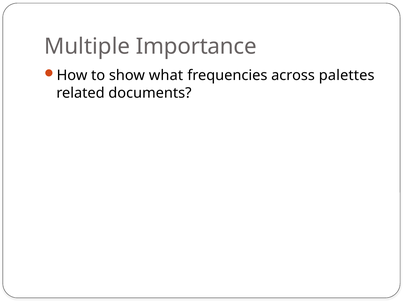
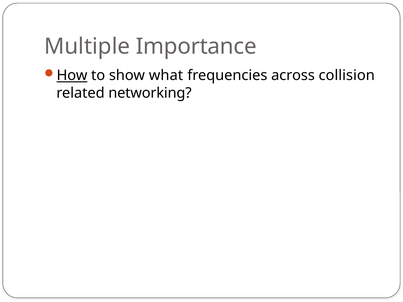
How underline: none -> present (72, 76)
palettes: palettes -> collision (347, 76)
documents: documents -> networking (150, 93)
